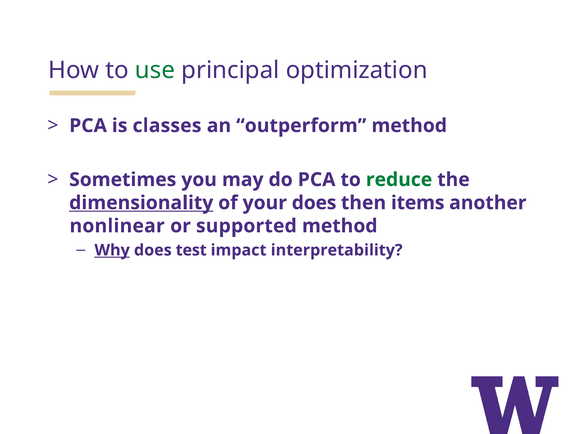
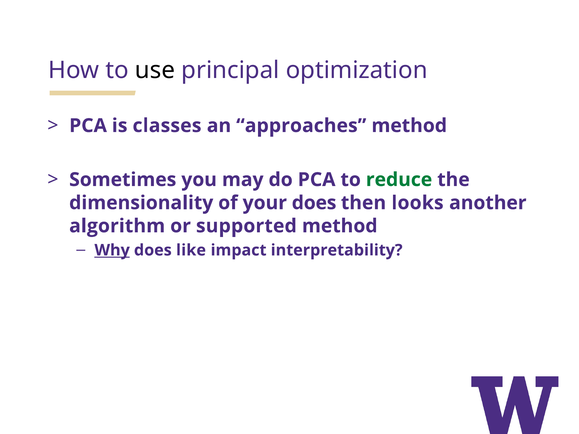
use colour: green -> black (155, 70)
outperform: outperform -> approaches (301, 126)
dimensionality underline: present -> none (141, 203)
items: items -> looks (418, 203)
nonlinear: nonlinear -> algorithm (117, 226)
test: test -> like (191, 250)
